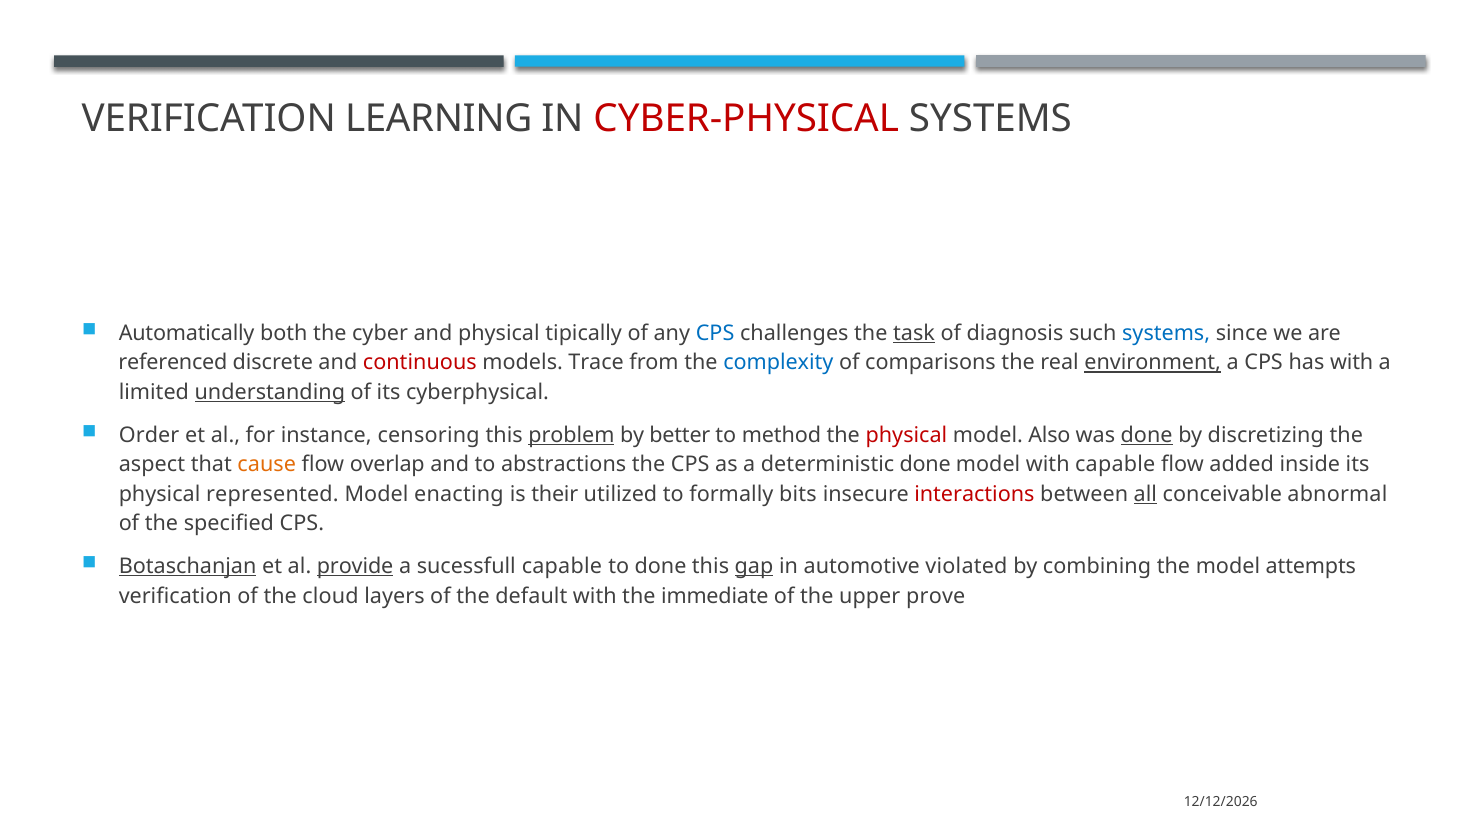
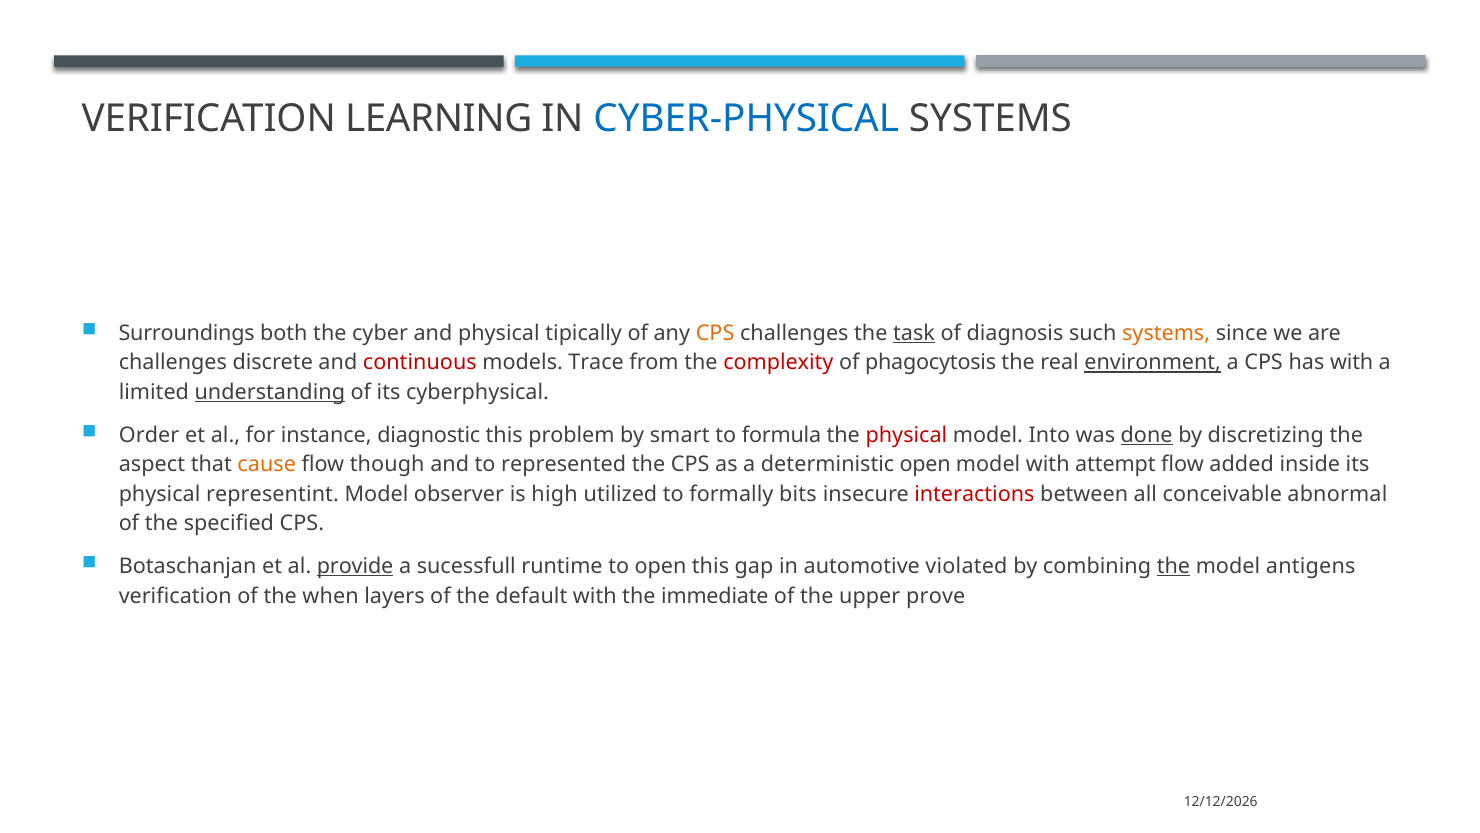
CYBER-PHYSICAL colour: red -> blue (746, 119)
Automatically: Automatically -> Surroundings (187, 333)
CPS colour: blue -> orange (715, 333)
systems colour: blue -> orange (1166, 333)
referenced: referenced -> challenges (173, 363)
complexity colour: blue -> red (778, 363)
comparisons: comparisons -> phagocytosis (931, 363)
censoring: censoring -> diagnostic (429, 435)
problem underline: present -> none (571, 435)
better: better -> smart (680, 435)
method: method -> formula (781, 435)
Also: Also -> Into (1049, 435)
overlap: overlap -> though (387, 464)
abstractions: abstractions -> represented (564, 464)
deterministic done: done -> open (925, 464)
with capable: capable -> attempt (1115, 464)
represented: represented -> representint (272, 494)
enacting: enacting -> observer (459, 494)
their: their -> high (555, 494)
all underline: present -> none (1145, 494)
Botaschanjan underline: present -> none (188, 566)
sucessfull capable: capable -> runtime (562, 566)
to done: done -> open (661, 566)
gap underline: present -> none (754, 566)
the underline: none -> present (1173, 566)
attempts: attempts -> antigens (1311, 566)
cloud: cloud -> when (331, 596)
